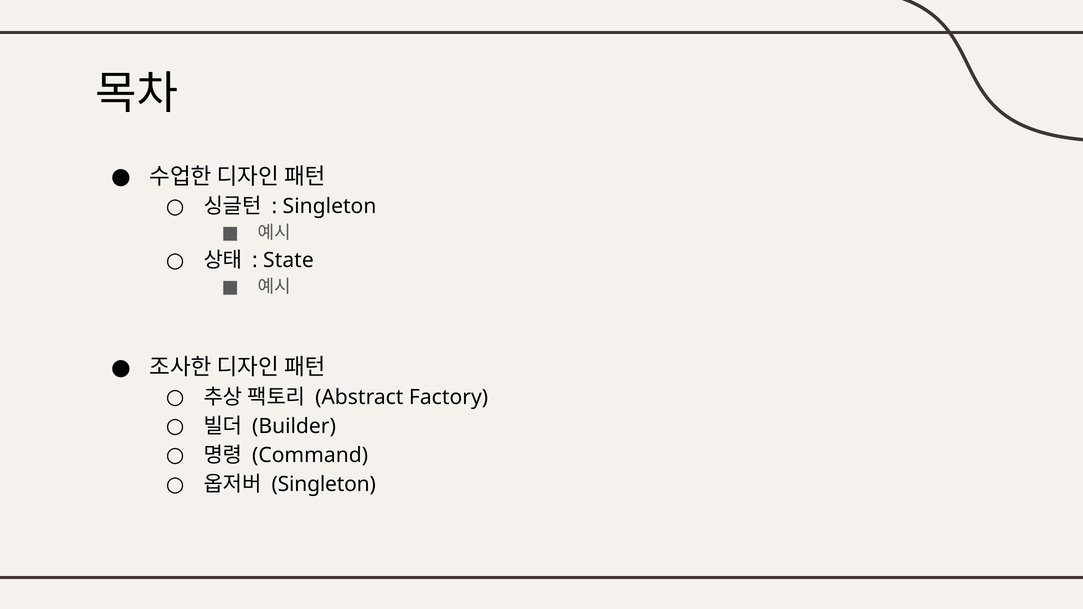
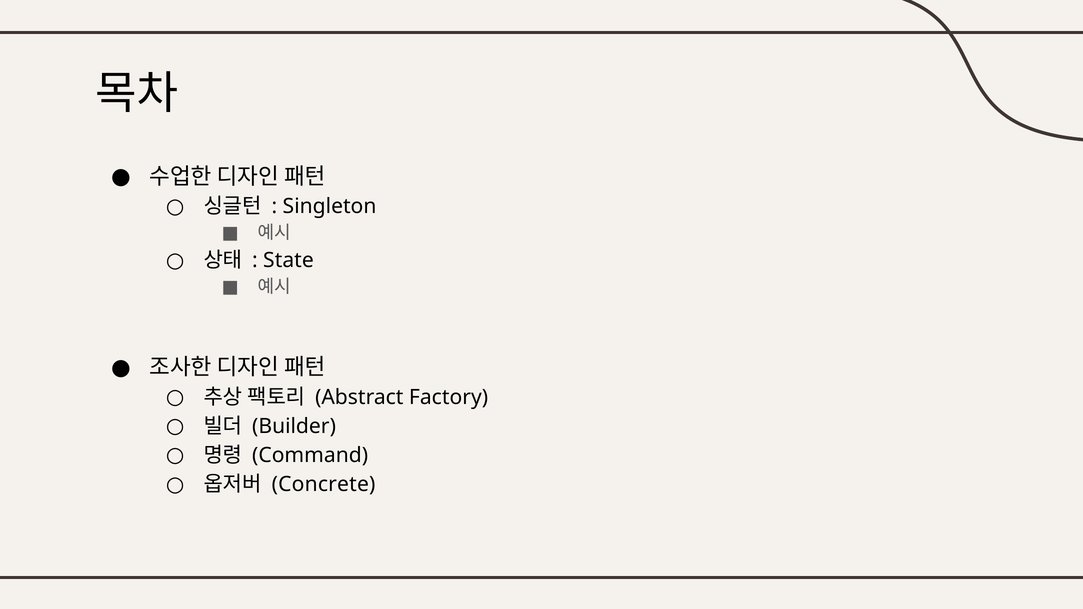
Singleton: Singleton -> Concrete (324, 485)
